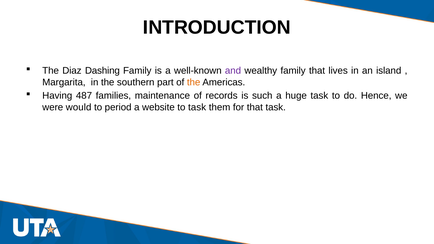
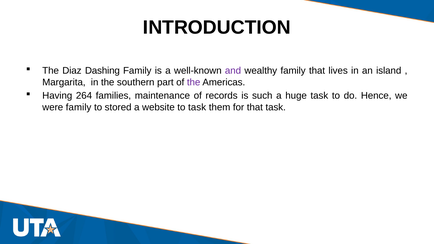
the colour: orange -> purple (194, 82)
487: 487 -> 264 (84, 96)
were would: would -> family (79, 107)
period: period -> stored (118, 107)
